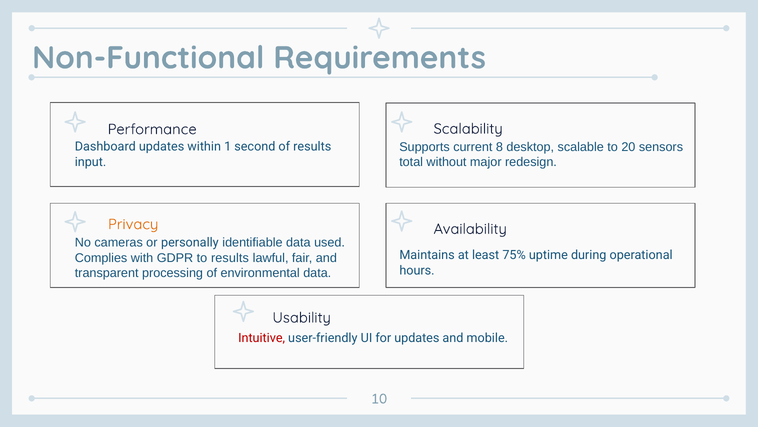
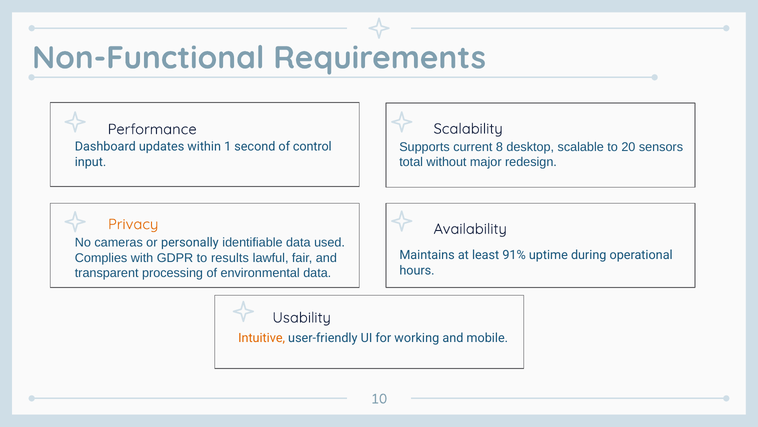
of results: results -> control (312, 146)
75%: 75% -> 91% (514, 255)
Intuitive colour: red -> orange (262, 338)
for updates: updates -> working (417, 338)
